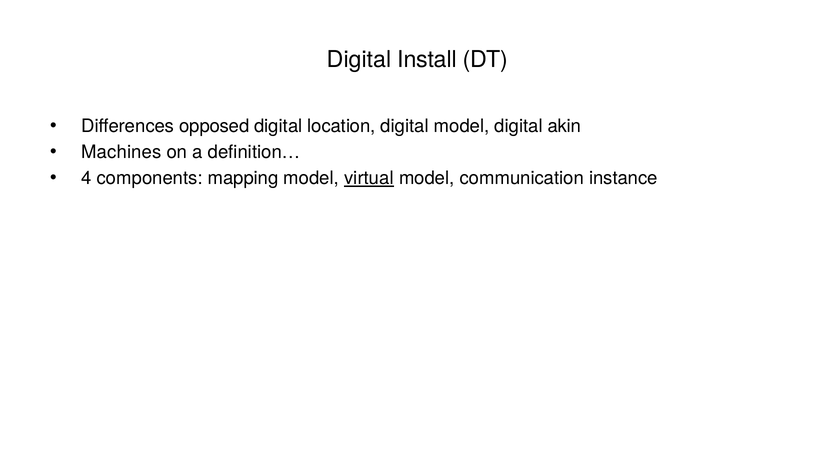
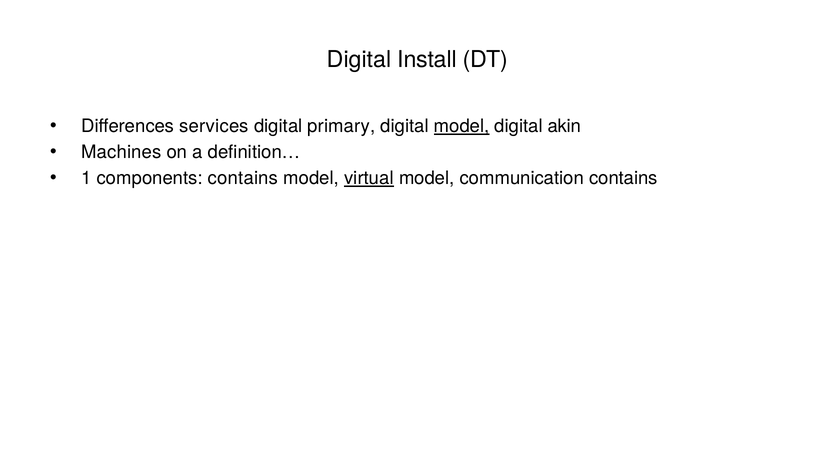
opposed: opposed -> services (214, 126)
location: location -> primary (341, 126)
model underline: none -> present (462, 126)
4: 4 -> 1 (87, 178)
components mapping: mapping -> contains (243, 178)
communication instance: instance -> contains (623, 178)
